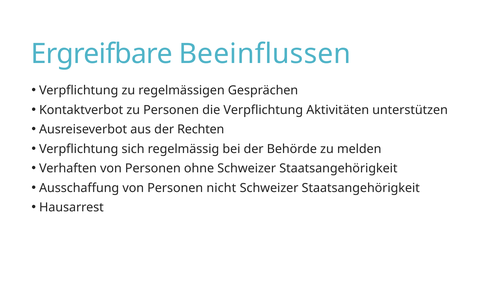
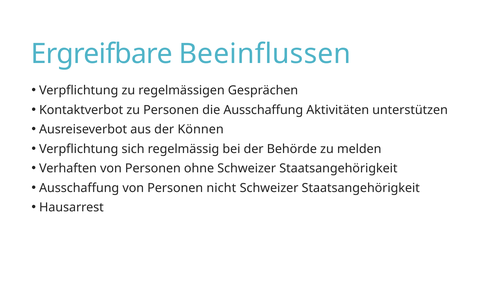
die Verpflichtung: Verpflichtung -> Ausschaffung (263, 110)
Rechten: Rechten -> Können (201, 130)
